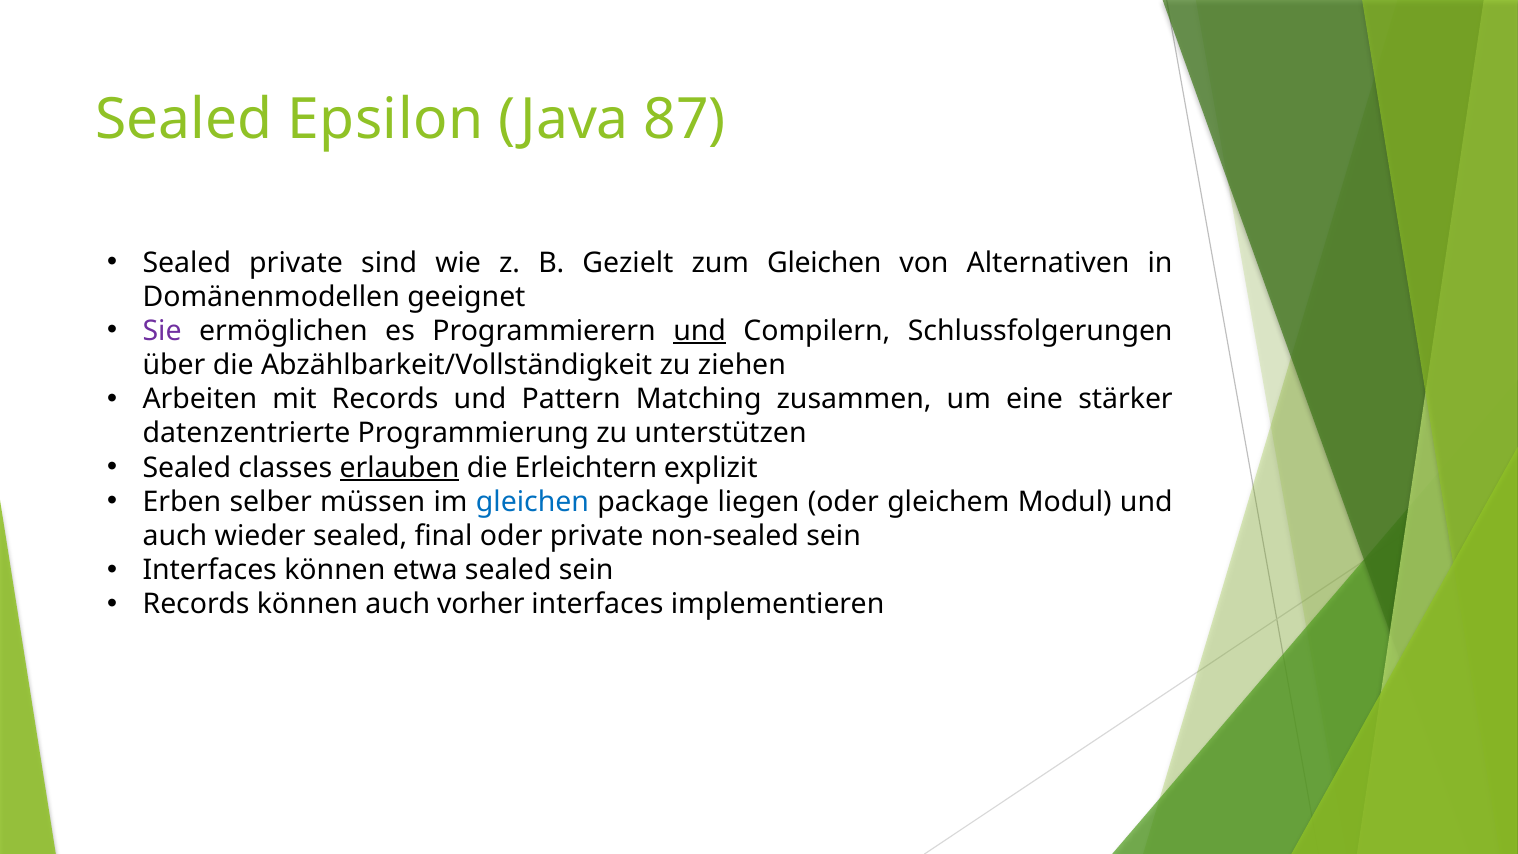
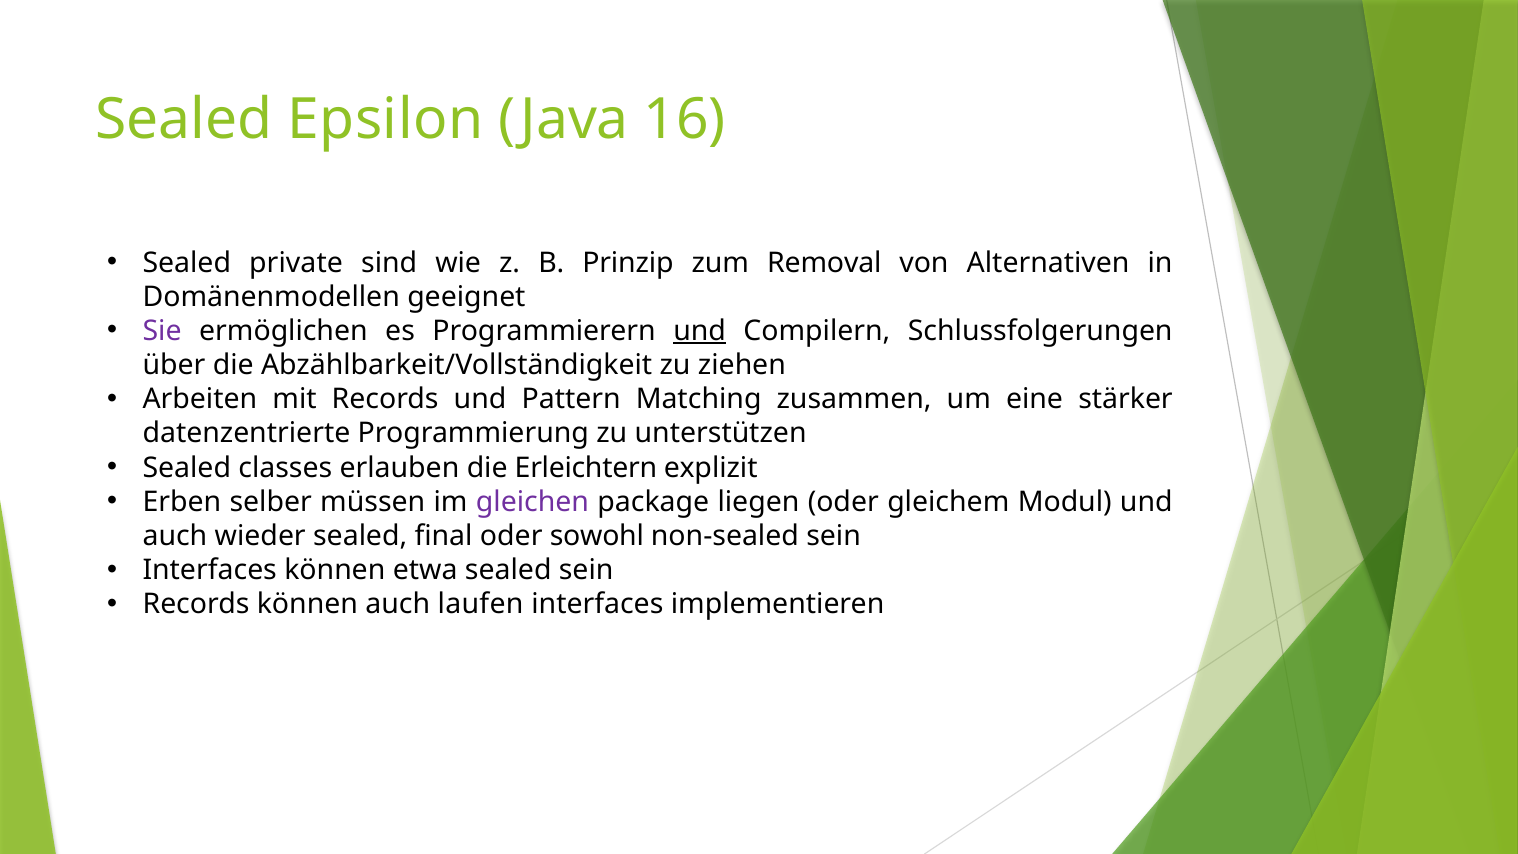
87: 87 -> 16 (685, 120)
Gezielt: Gezielt -> Prinzip (628, 263)
zum Gleichen: Gleichen -> Removal (824, 263)
erlauben underline: present -> none (399, 468)
gleichen colour: blue -> purple (532, 502)
oder private: private -> sowohl (597, 536)
vorher: vorher -> laufen (481, 604)
